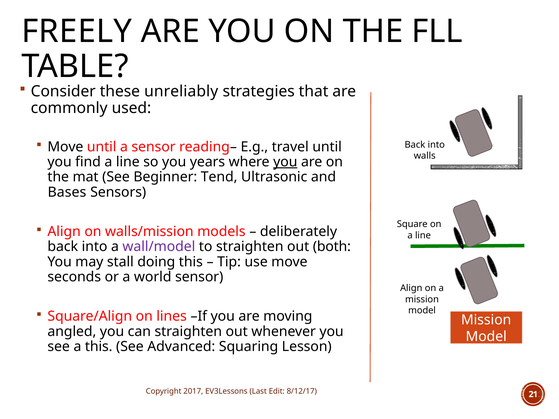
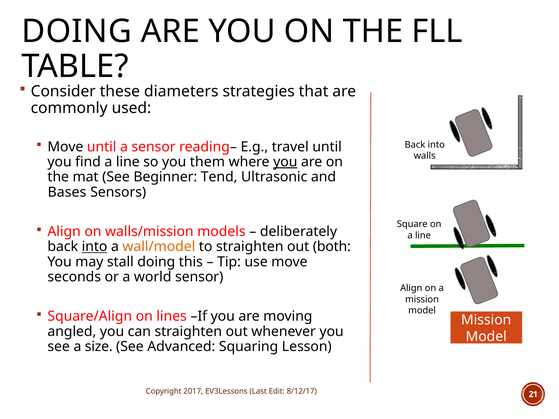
FREELY: FREELY -> DOING (77, 31)
unreliably: unreliably -> diameters (181, 91)
years: years -> them (207, 162)
into underline: none -> present (95, 247)
wall/model colour: purple -> orange (159, 247)
a this: this -> size (99, 347)
